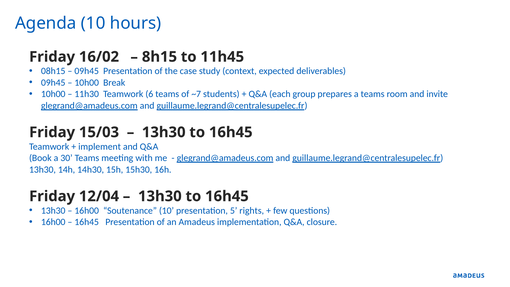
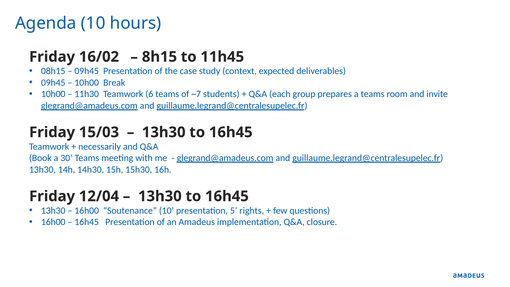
implement: implement -> necessarily (100, 147)
